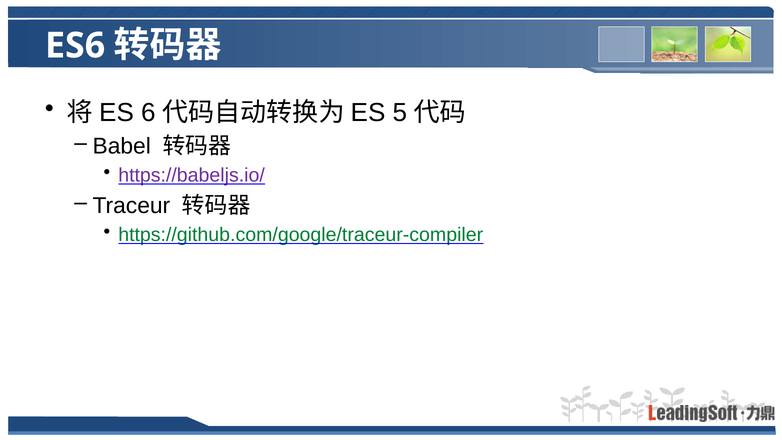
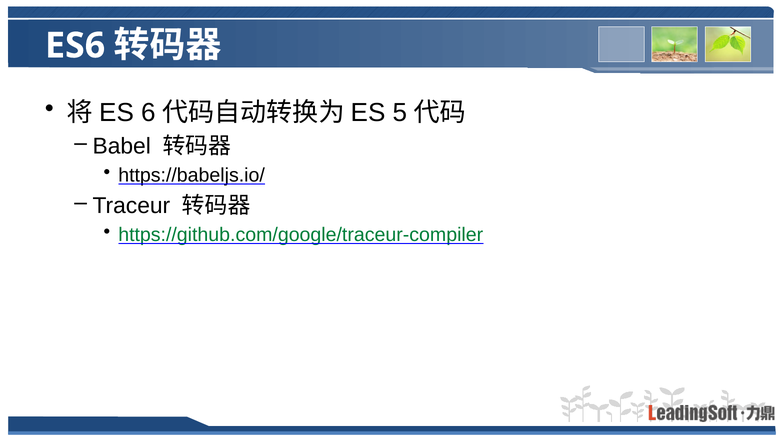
https://babeljs.io/ colour: purple -> black (192, 175)
